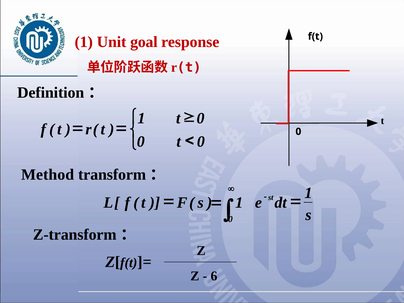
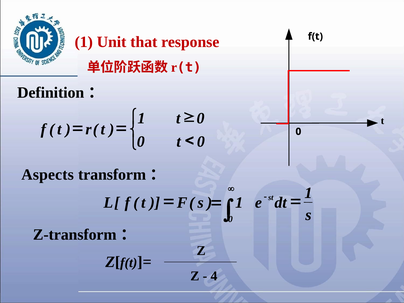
goal: goal -> that (144, 42)
Method: Method -> Aspects (48, 175)
6: 6 -> 4 (214, 276)
